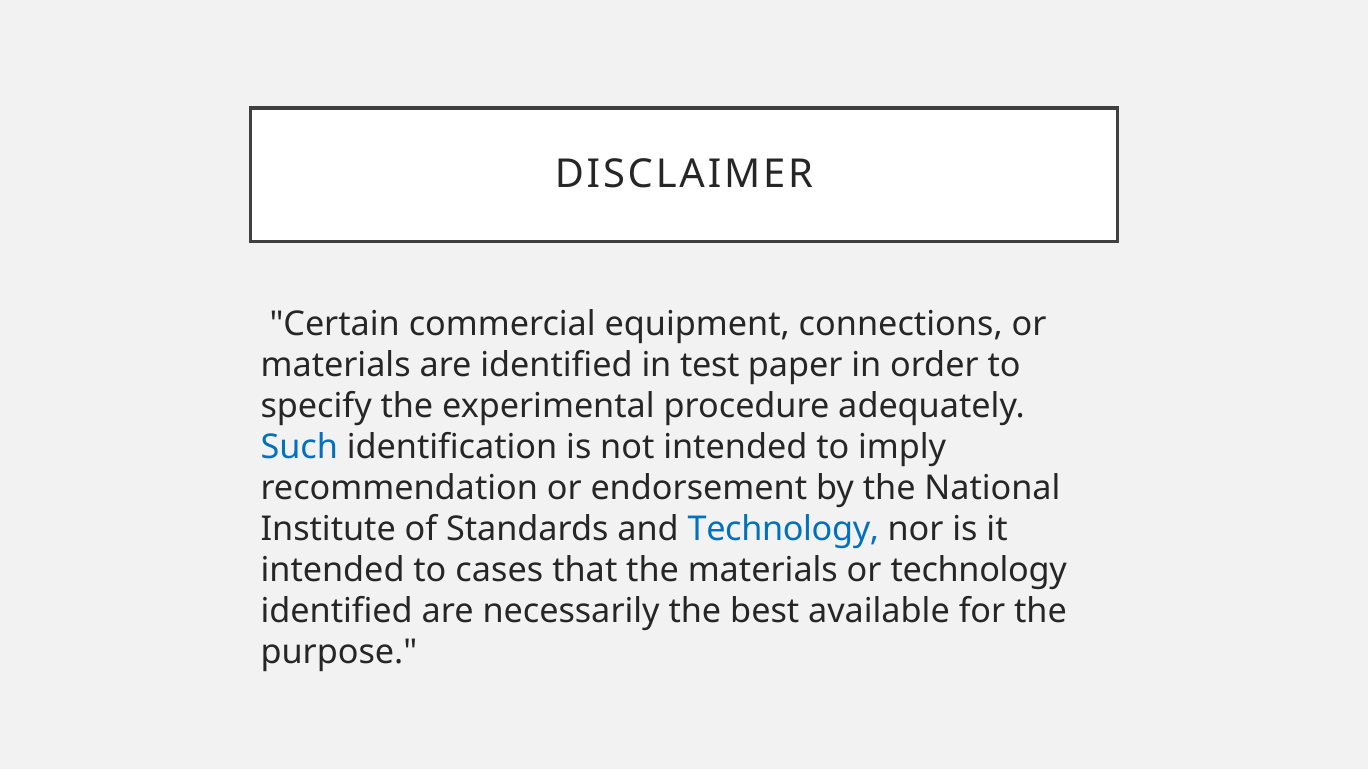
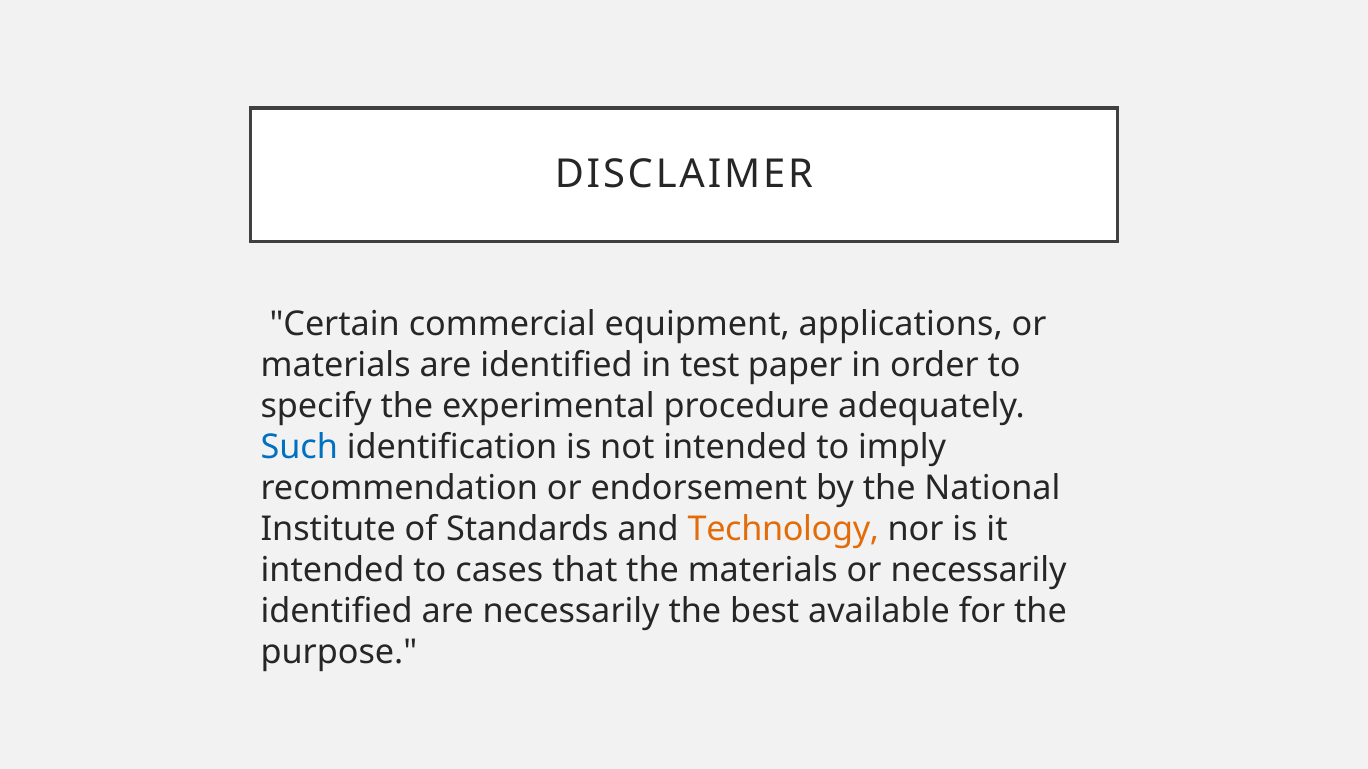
connections: connections -> applications (901, 324)
Technology colour: blue -> orange (783, 529)
or technology: technology -> necessarily (979, 570)
